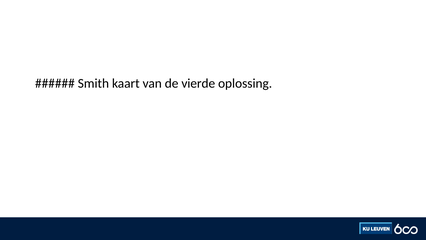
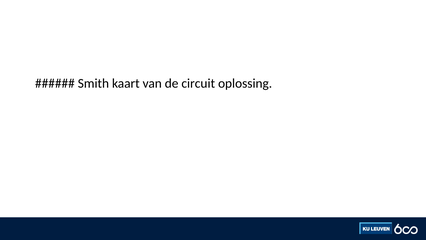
vierde: vierde -> circuit (198, 83)
